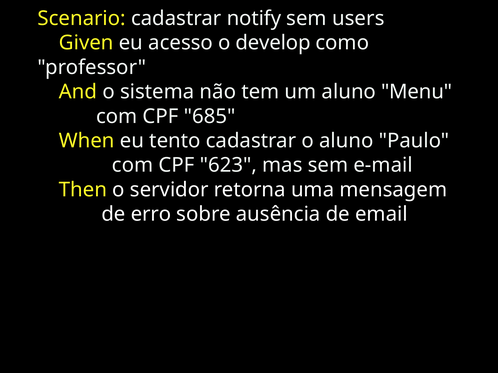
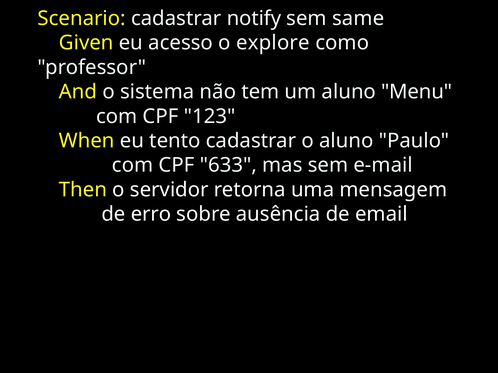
users: users -> same (358, 18)
develop: develop -> explore (273, 43)
685: 685 -> 123 (210, 116)
623: 623 -> 633 (228, 165)
